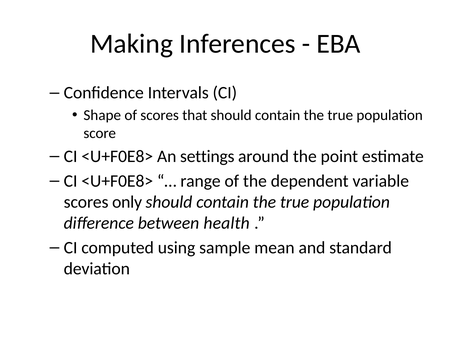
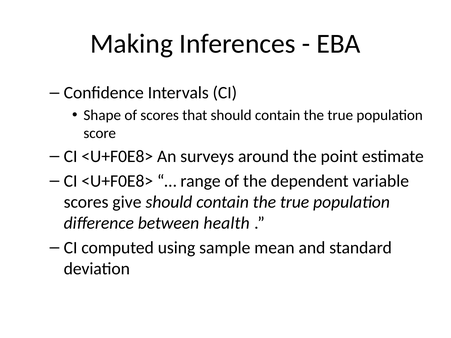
settings: settings -> surveys (207, 157)
only: only -> give (127, 202)
